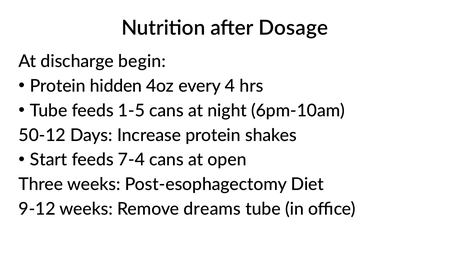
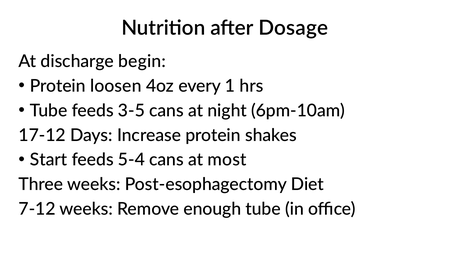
hidden: hidden -> loosen (116, 86)
4: 4 -> 1 (230, 86)
1-5: 1-5 -> 3-5 (131, 111)
50-12: 50-12 -> 17-12 (42, 135)
7-4: 7-4 -> 5-4 (131, 160)
open: open -> most (227, 160)
9-12: 9-12 -> 7-12 (37, 209)
dreams: dreams -> enough (212, 209)
